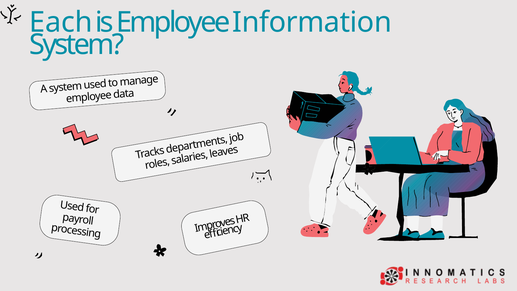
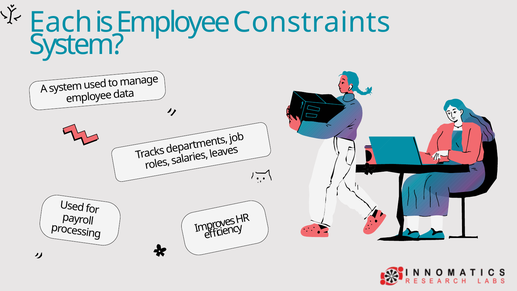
Information: Information -> Constraints (312, 22)
